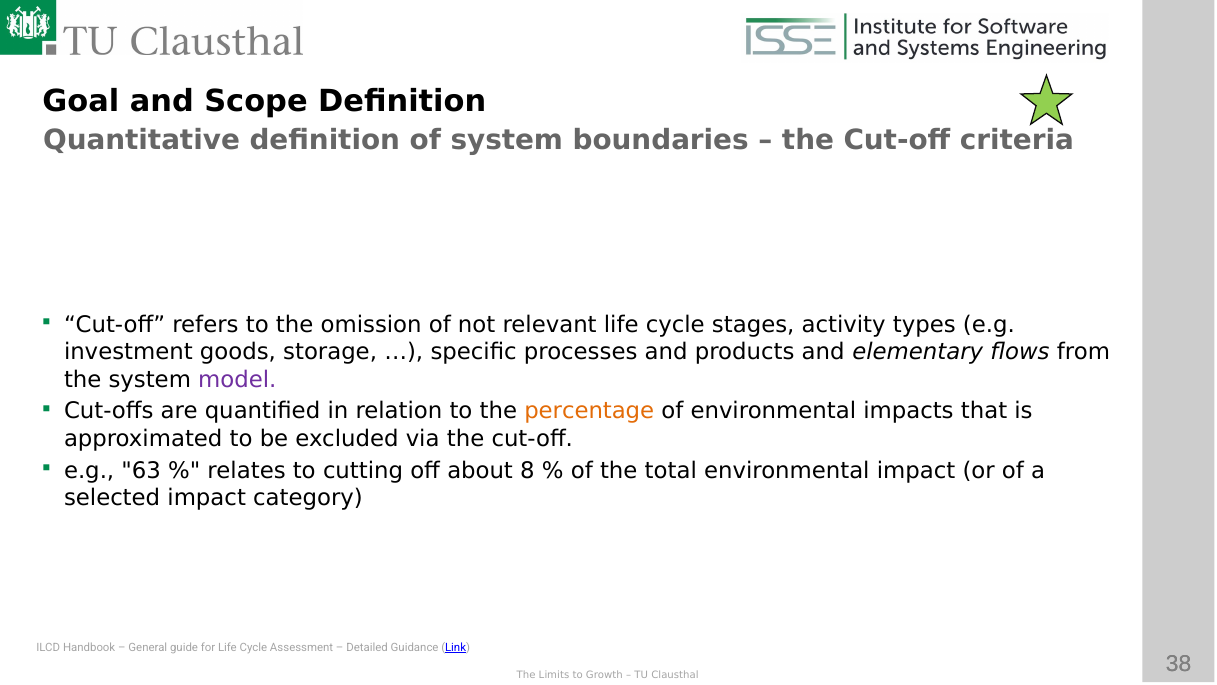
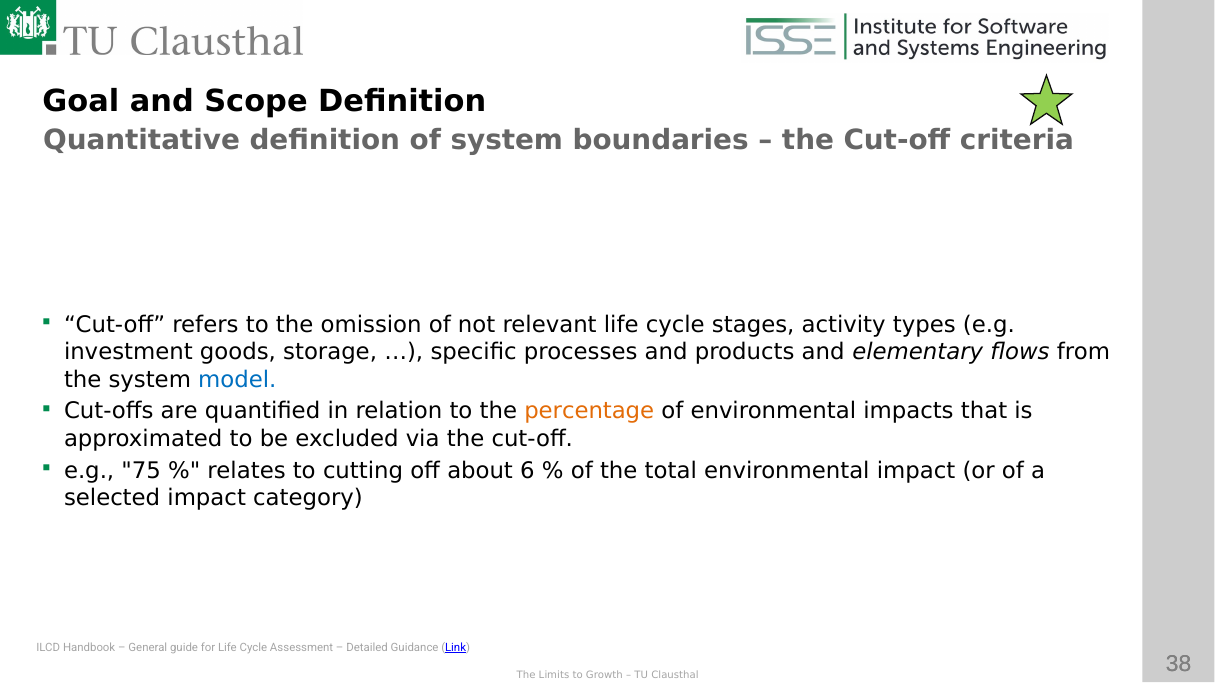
model colour: purple -> blue (237, 379)
63: 63 -> 75 (141, 471)
8: 8 -> 6 (527, 471)
